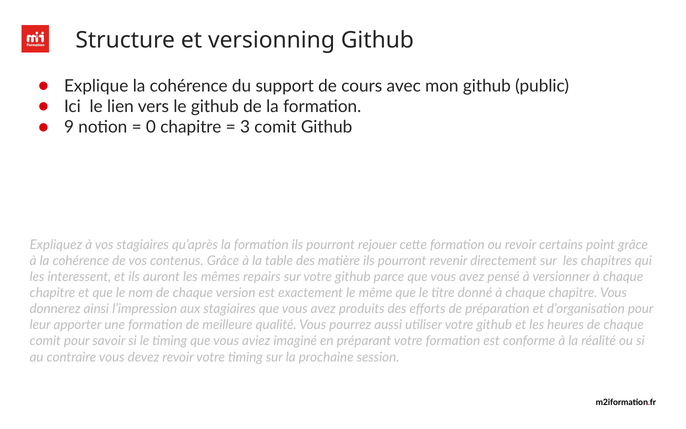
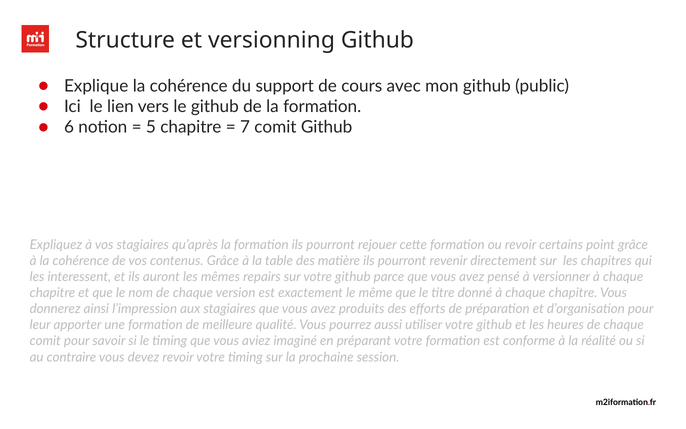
9: 9 -> 6 (69, 127)
0: 0 -> 5 (151, 127)
3: 3 -> 7 (245, 127)
